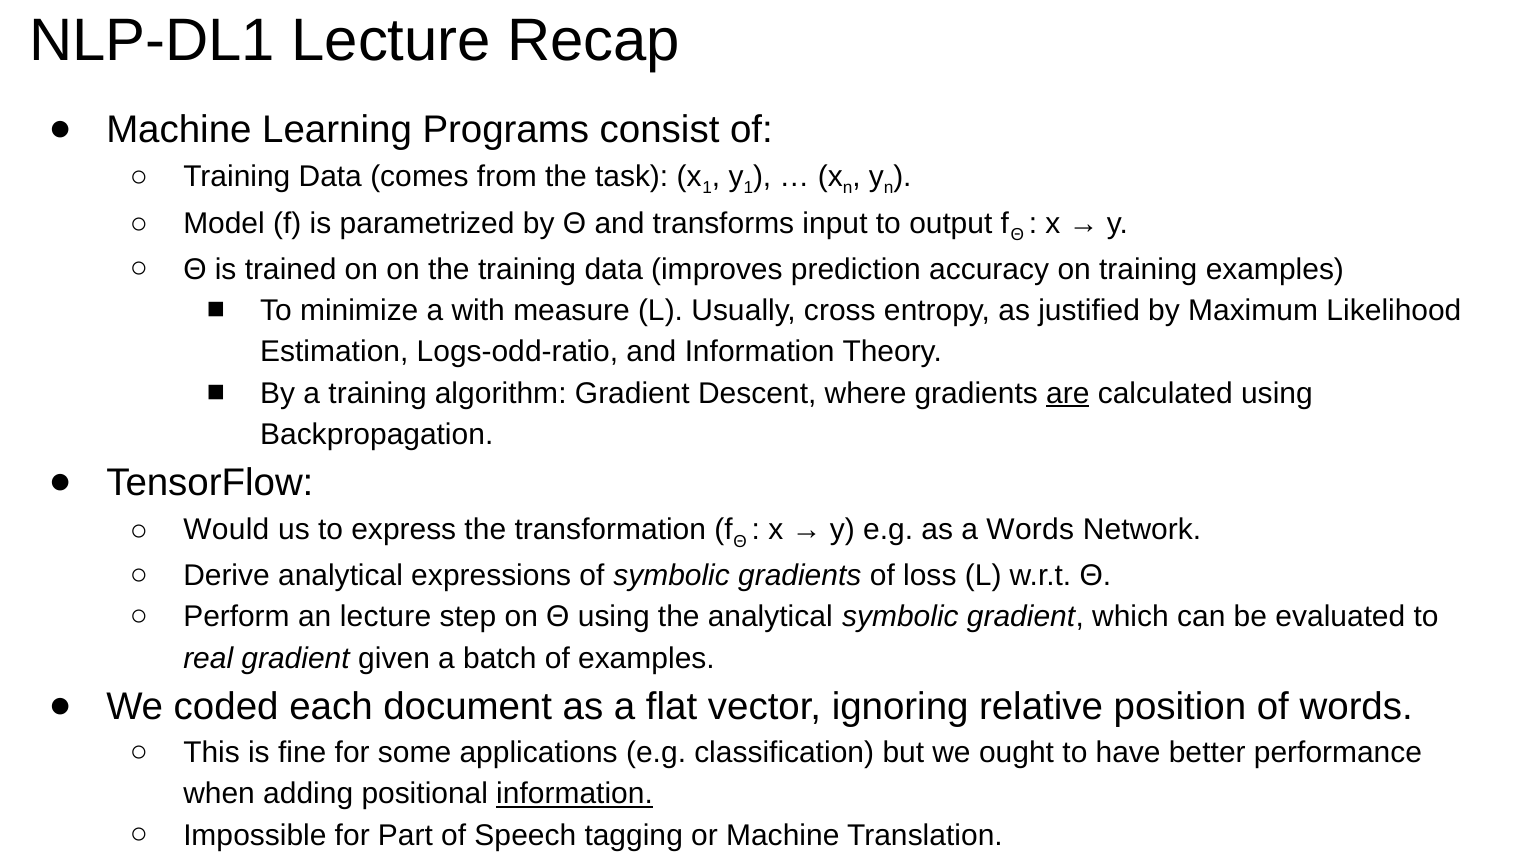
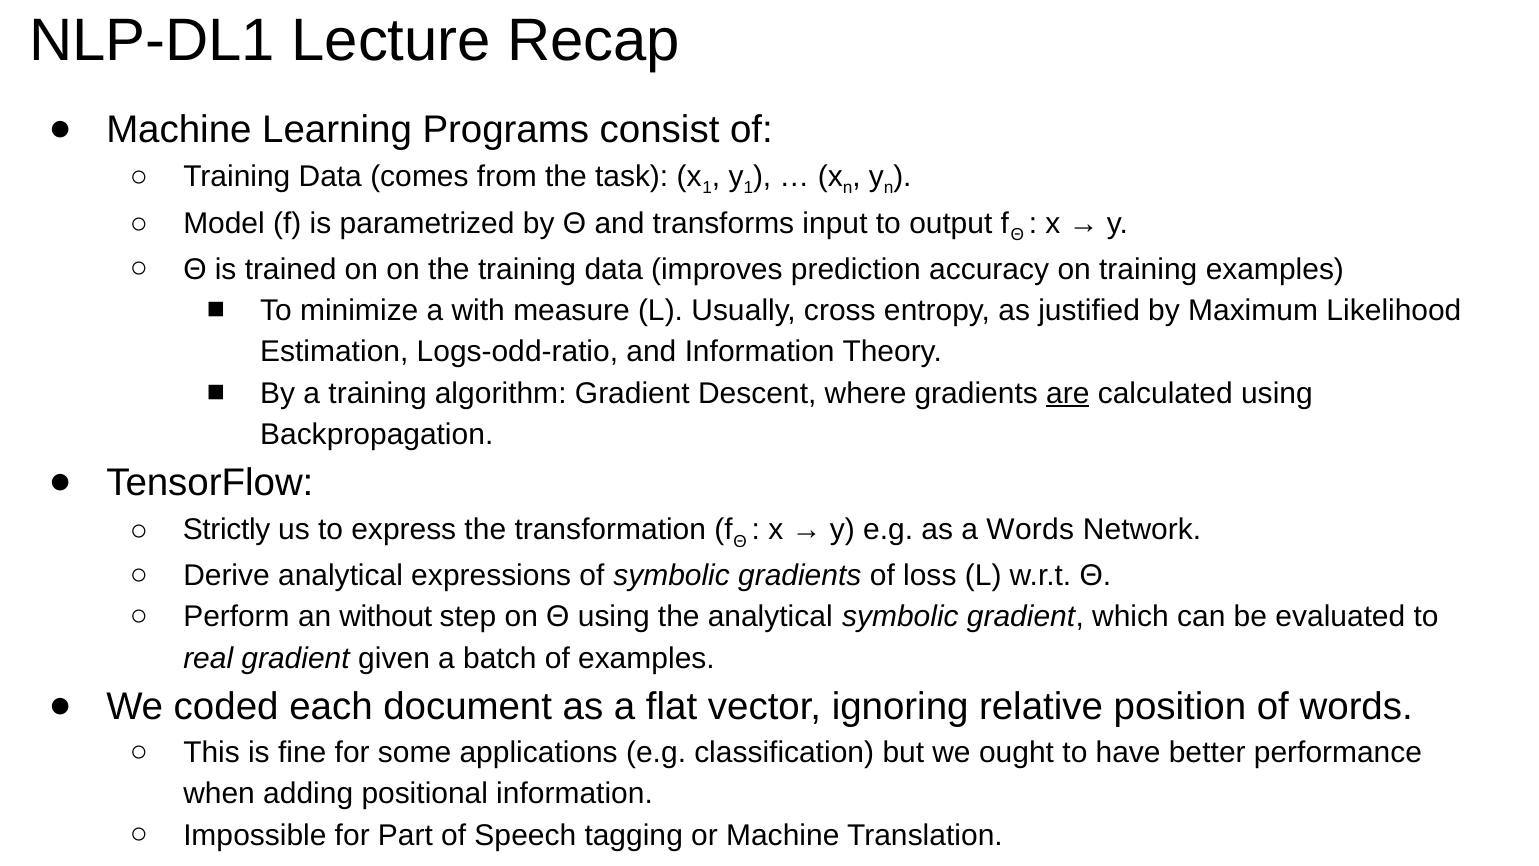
Would: Would -> Strictly (227, 529)
an lecture: lecture -> without (386, 617)
information underline: present -> none (575, 794)
